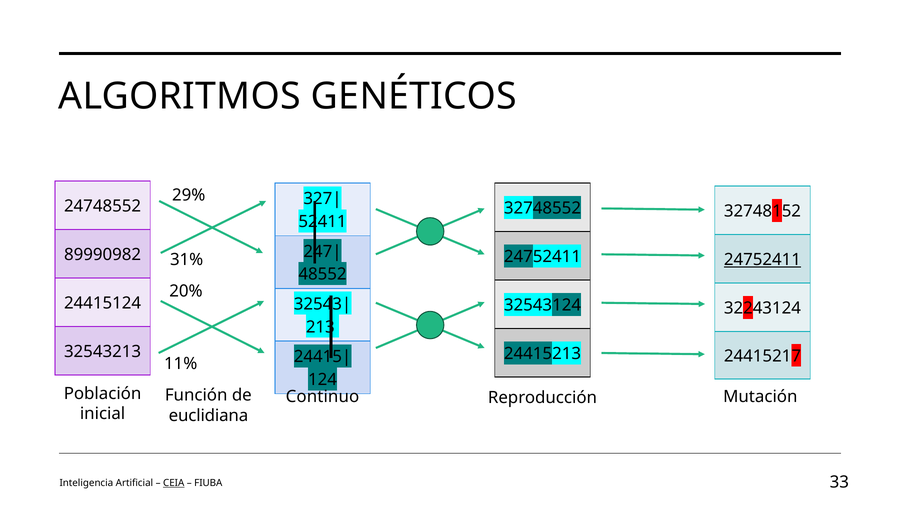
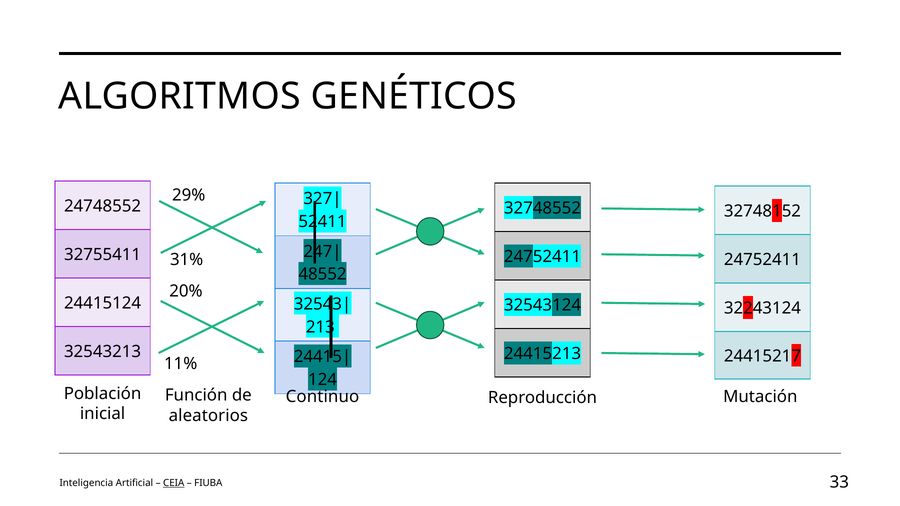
89990982: 89990982 -> 32755411 (103, 255)
24752411 underline: present -> none (762, 260)
euclidiana: euclidiana -> aleatorios (208, 416)
